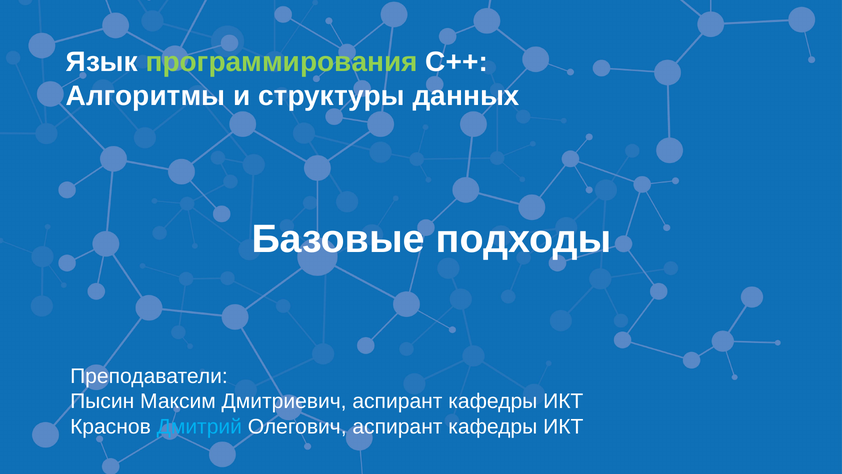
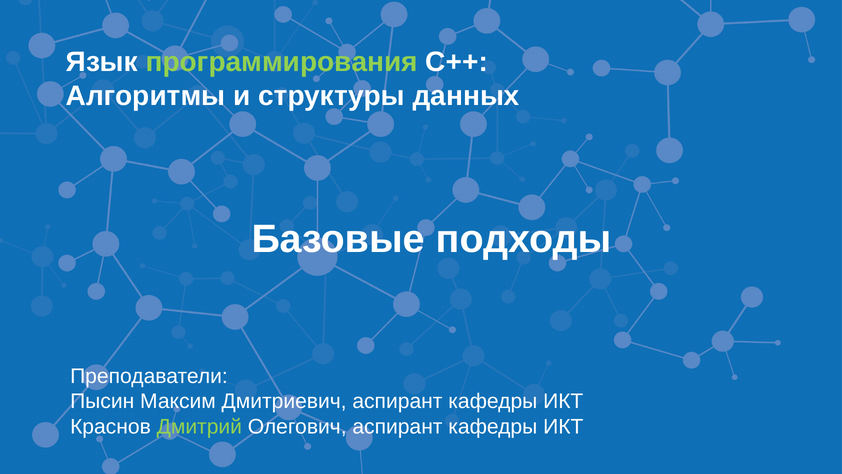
Дмитрий colour: light blue -> light green (199, 426)
